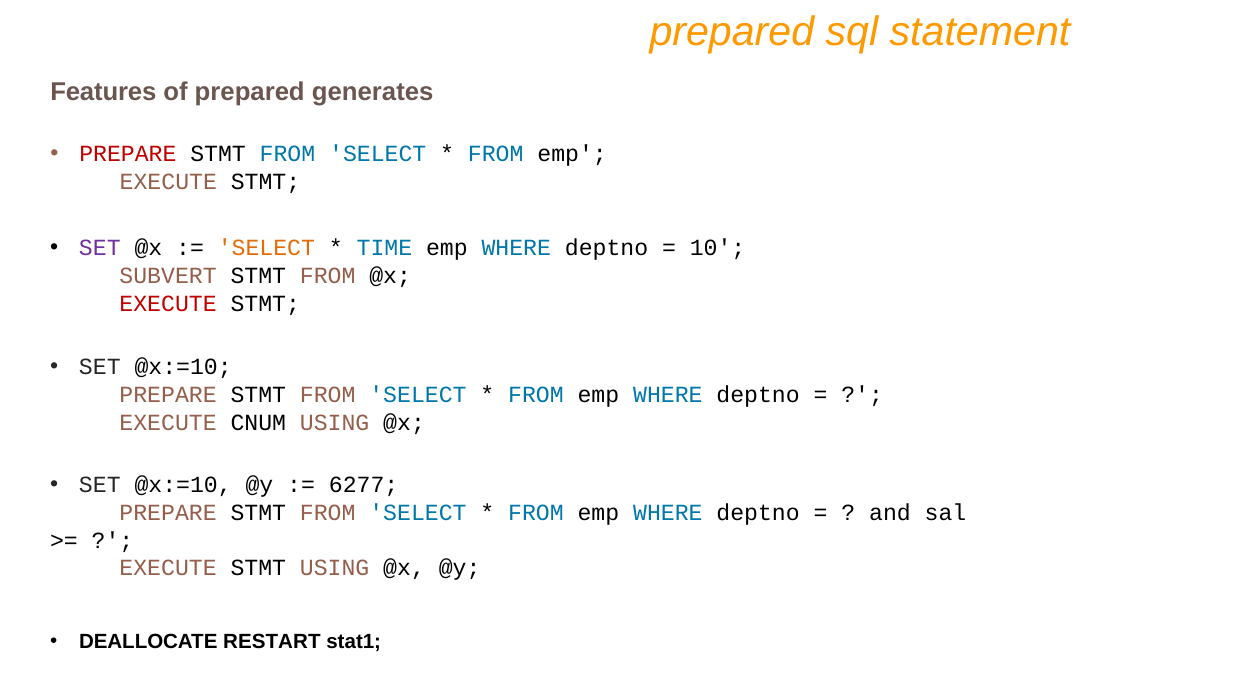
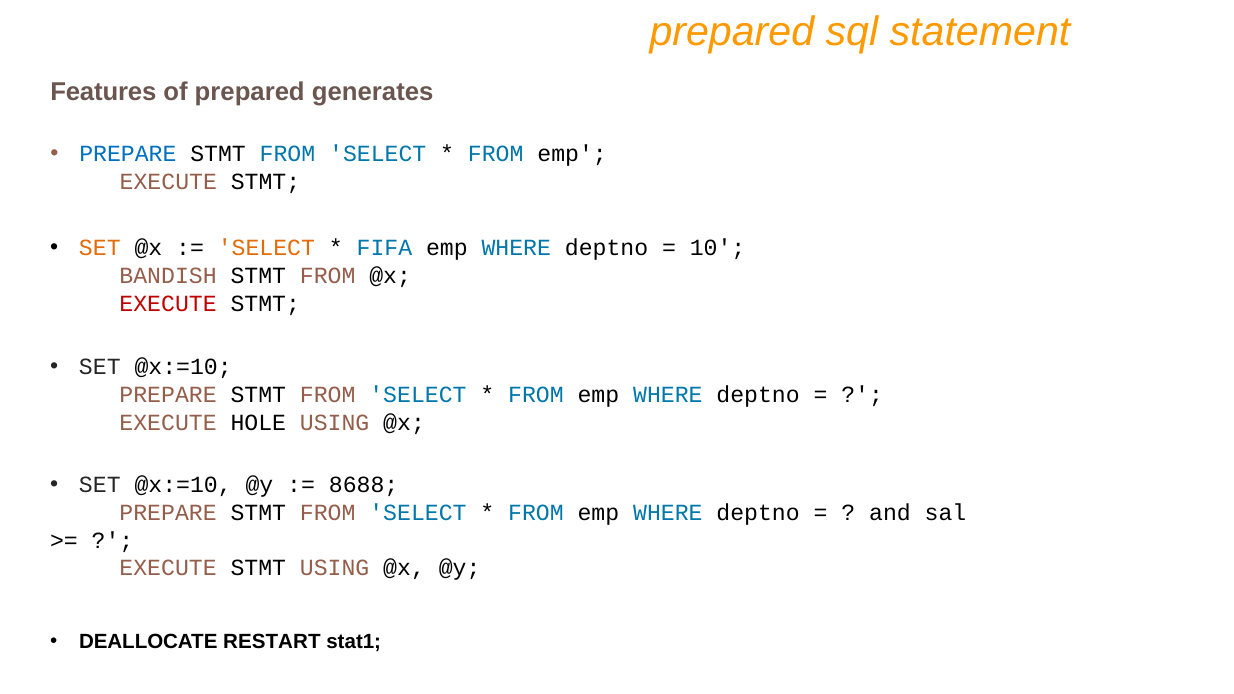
PREPARE colour: red -> blue (128, 154)
SET colour: purple -> orange (100, 248)
TIME: TIME -> FIFA (384, 248)
SUBVERT: SUBVERT -> BANDISH (168, 276)
CNUM: CNUM -> HOLE (258, 423)
6277: 6277 -> 8688 (364, 485)
